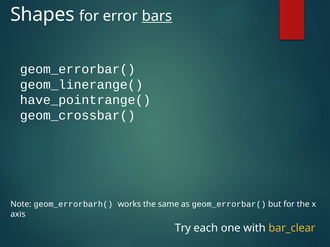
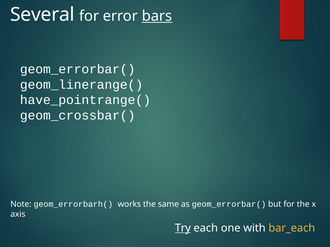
Shapes: Shapes -> Several (42, 15)
Try underline: none -> present (183, 228)
bar_clear: bar_clear -> bar_each (292, 228)
